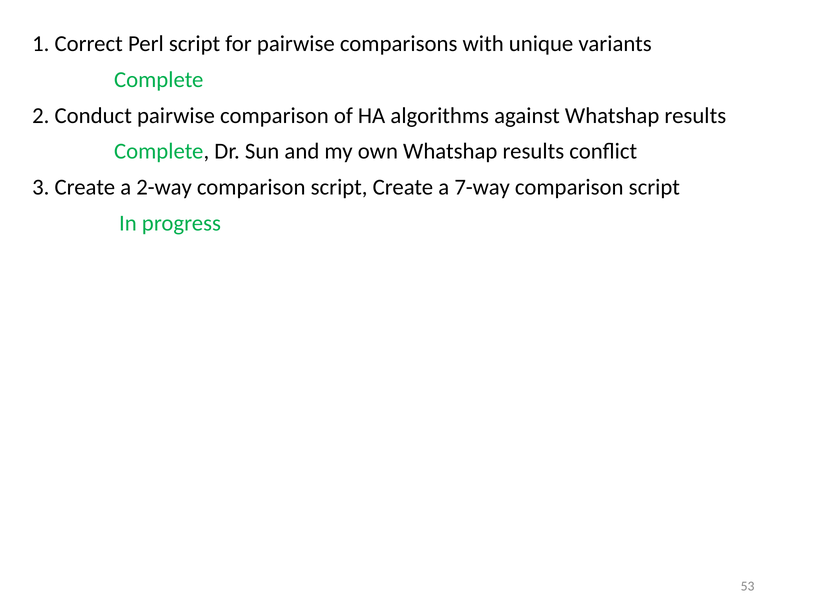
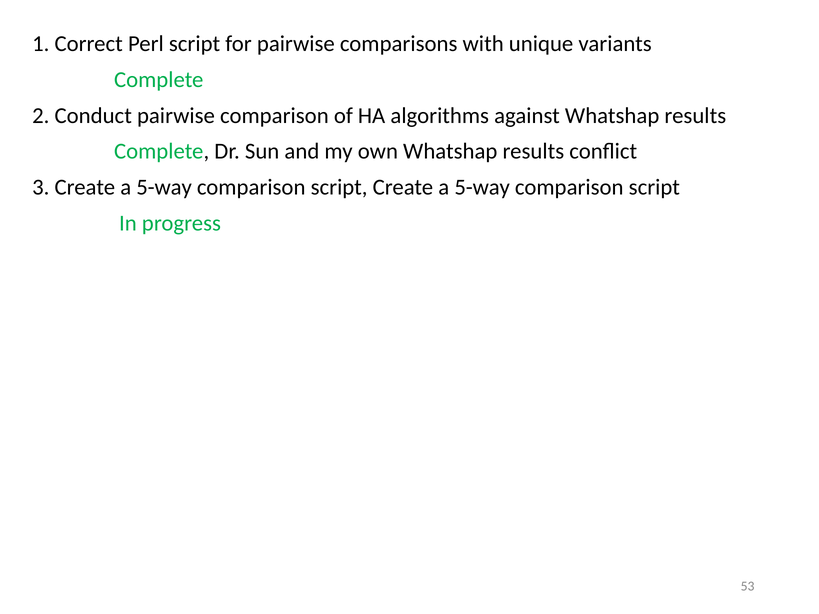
3 Create a 2-way: 2-way -> 5-way (164, 188)
script Create a 7-way: 7-way -> 5-way (482, 188)
